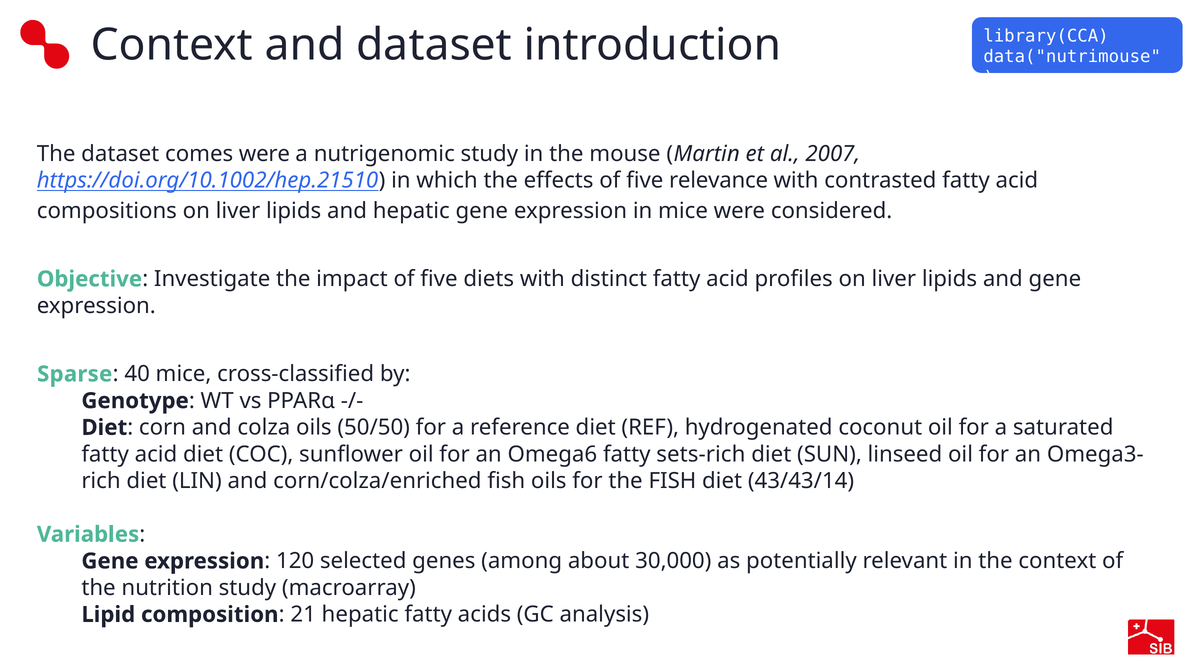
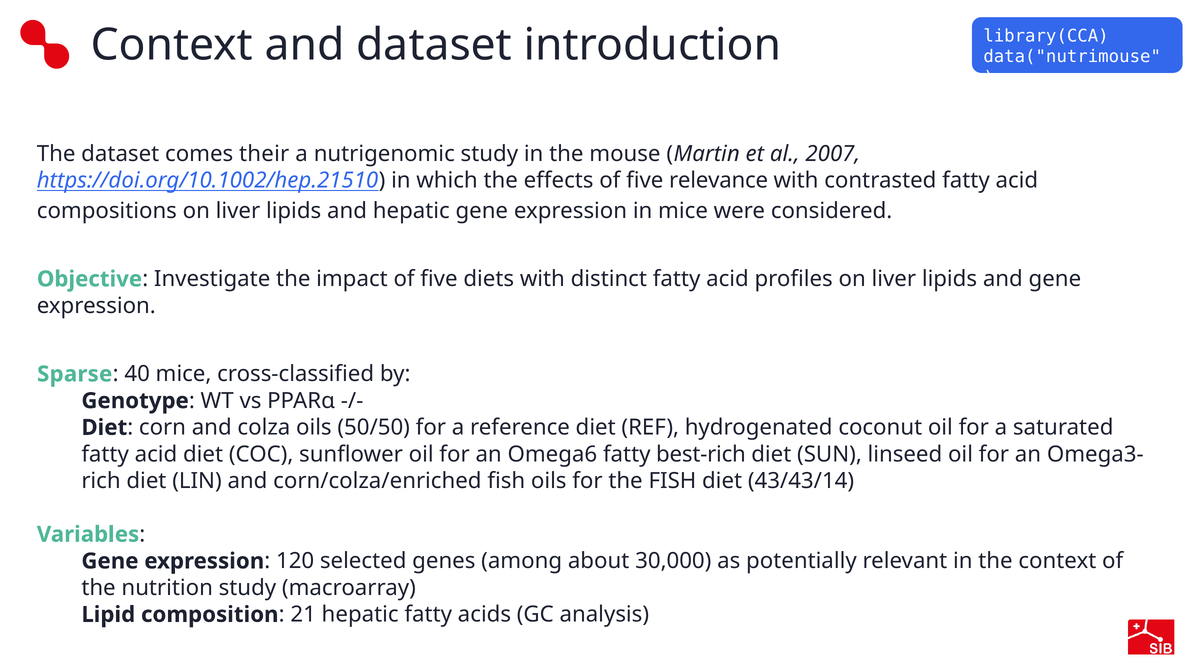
comes were: were -> their (264, 154)
sets-rich: sets-rich -> best-rich (701, 454)
